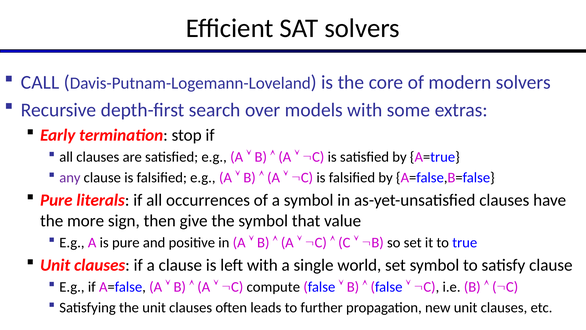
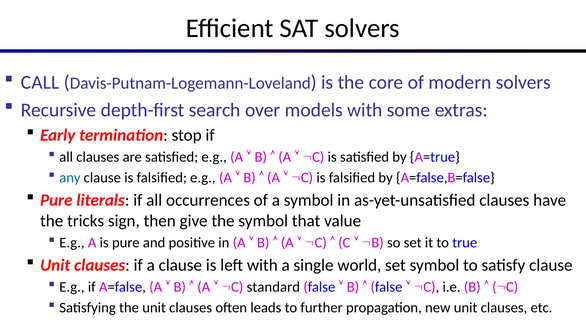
any colour: purple -> blue (70, 177)
more: more -> tricks (86, 221)
compute: compute -> standard (273, 287)
